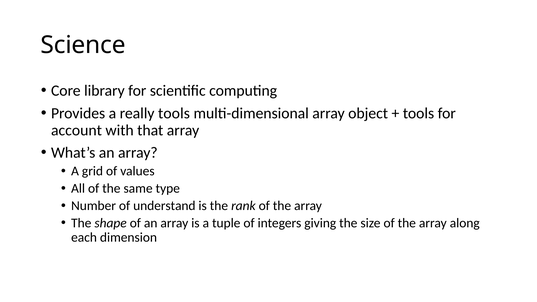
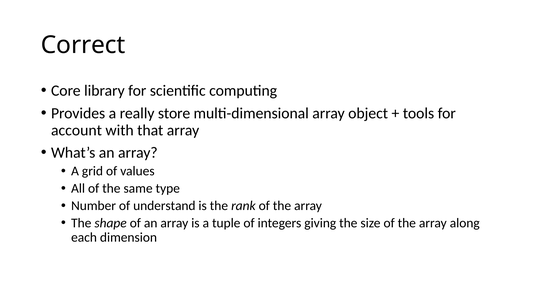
Science: Science -> Correct (83, 45)
really tools: tools -> store (174, 113)
